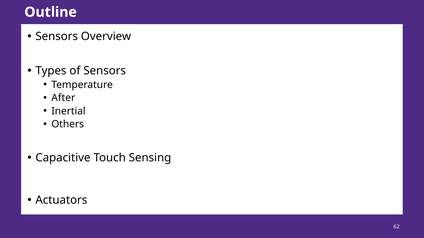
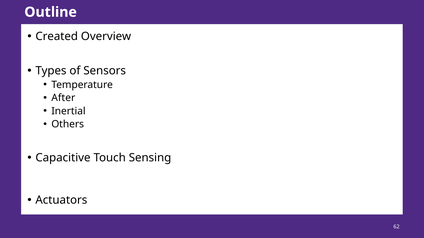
Sensors: Sensors -> Created (57, 37)
